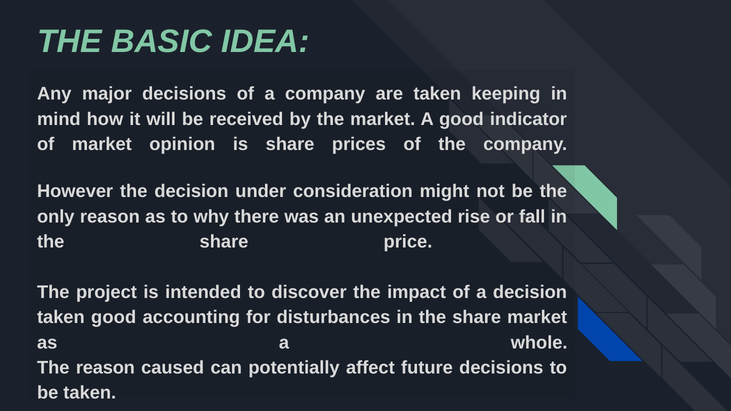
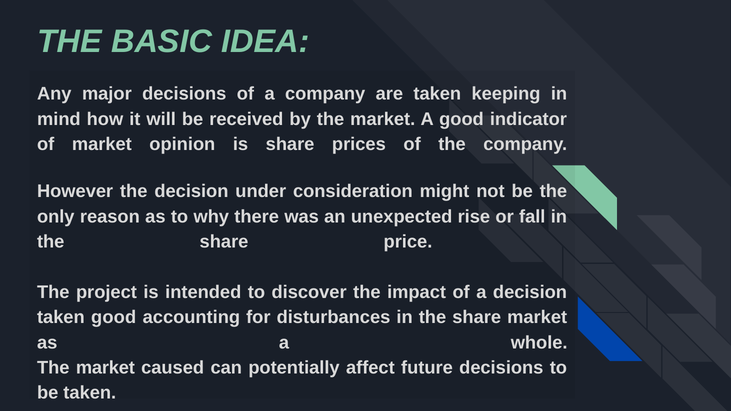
reason: reason -> market (105, 368)
